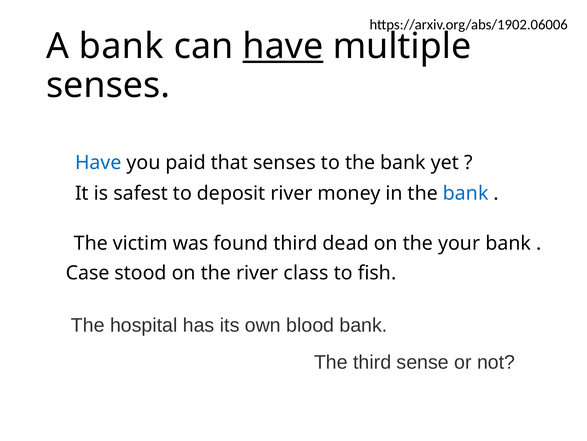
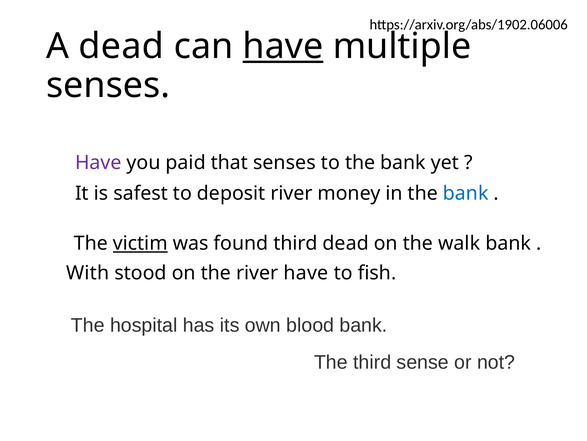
A bank: bank -> dead (121, 46)
Have colour: blue -> purple (98, 162)
victim underline: none -> present (140, 243)
your: your -> walk (459, 243)
Case: Case -> With (88, 273)
river class: class -> have (306, 273)
